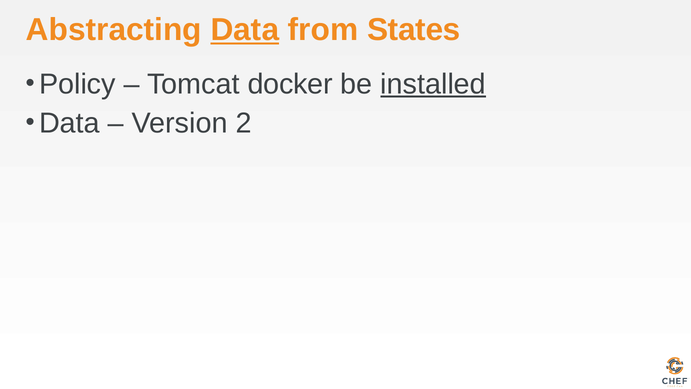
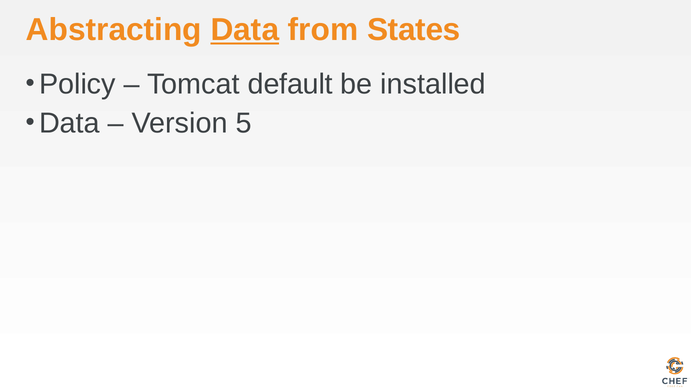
docker: docker -> default (290, 84)
installed underline: present -> none (433, 84)
2: 2 -> 5 (244, 123)
